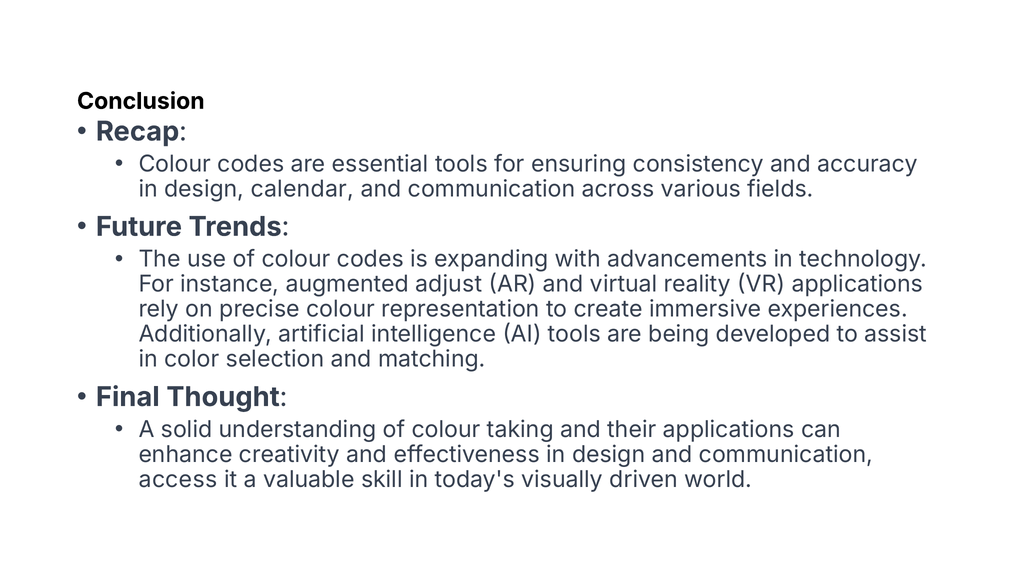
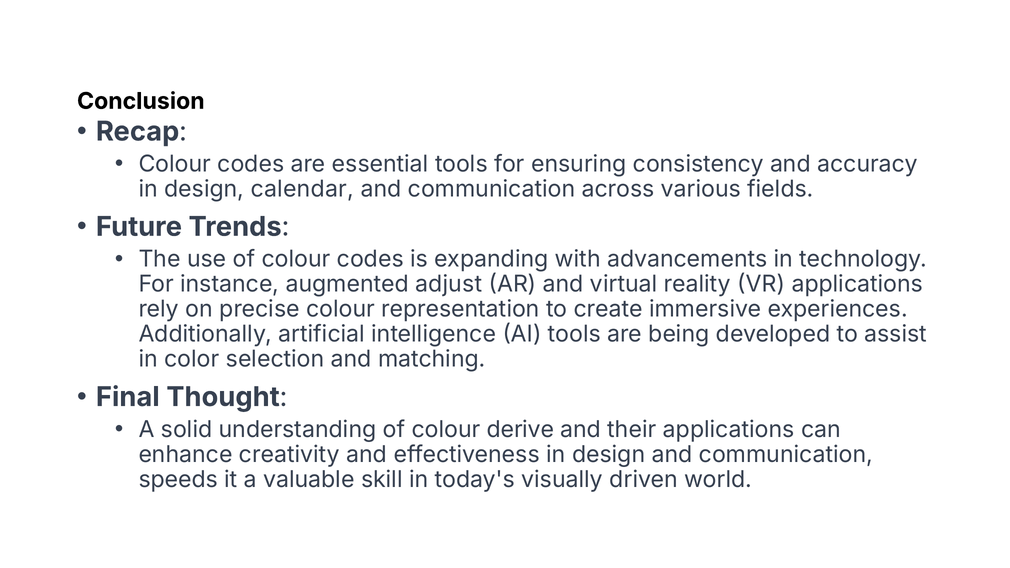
taking: taking -> derive (520, 430)
access: access -> speeds (178, 480)
